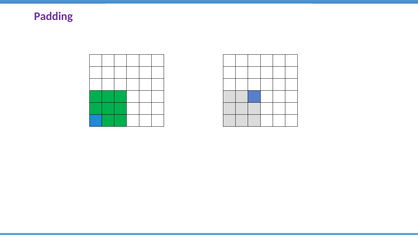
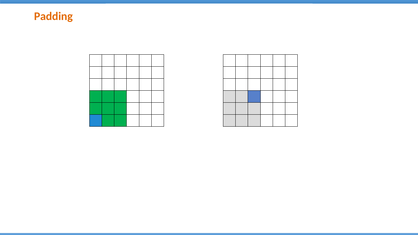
Padding colour: purple -> orange (53, 16)
